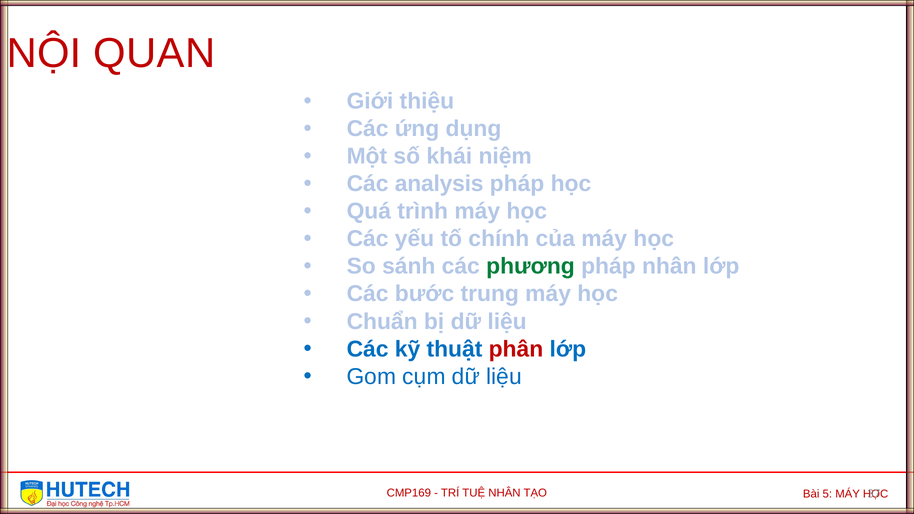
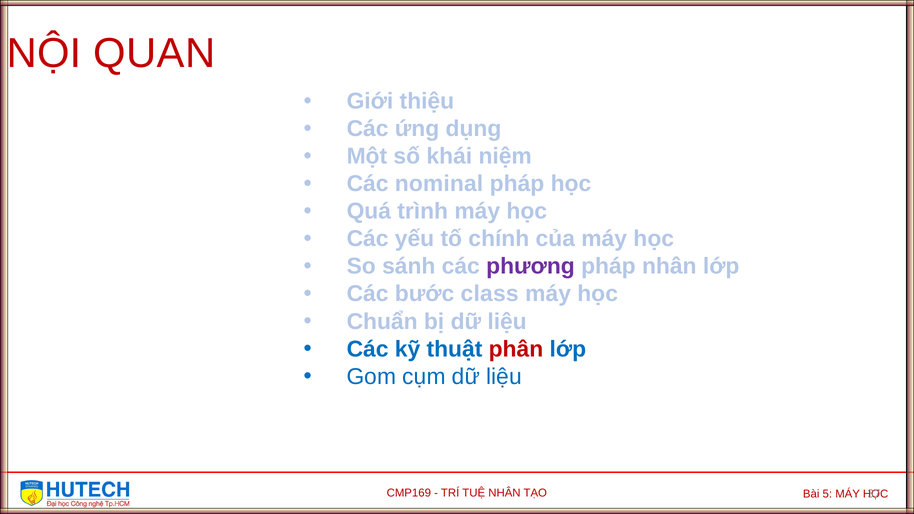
analysis: analysis -> nominal (439, 184)
phương colour: green -> purple (530, 266)
trung: trung -> class (490, 294)
